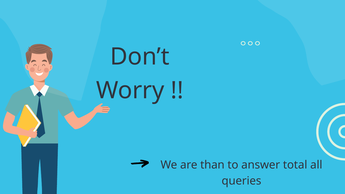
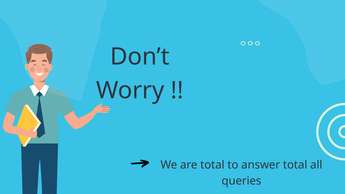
are than: than -> total (212, 165)
